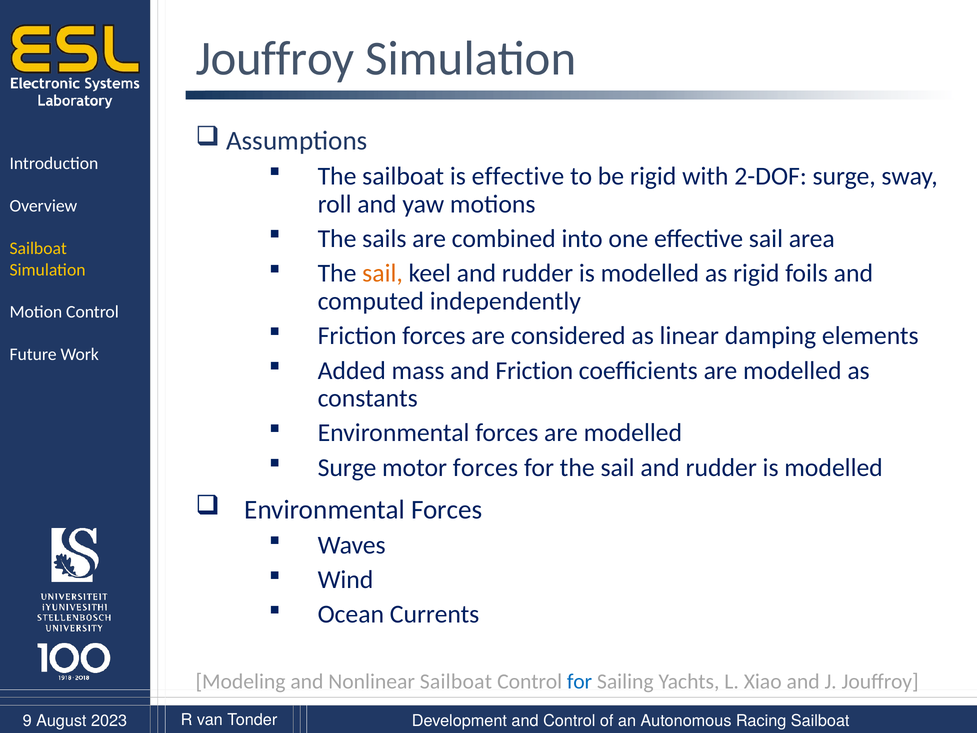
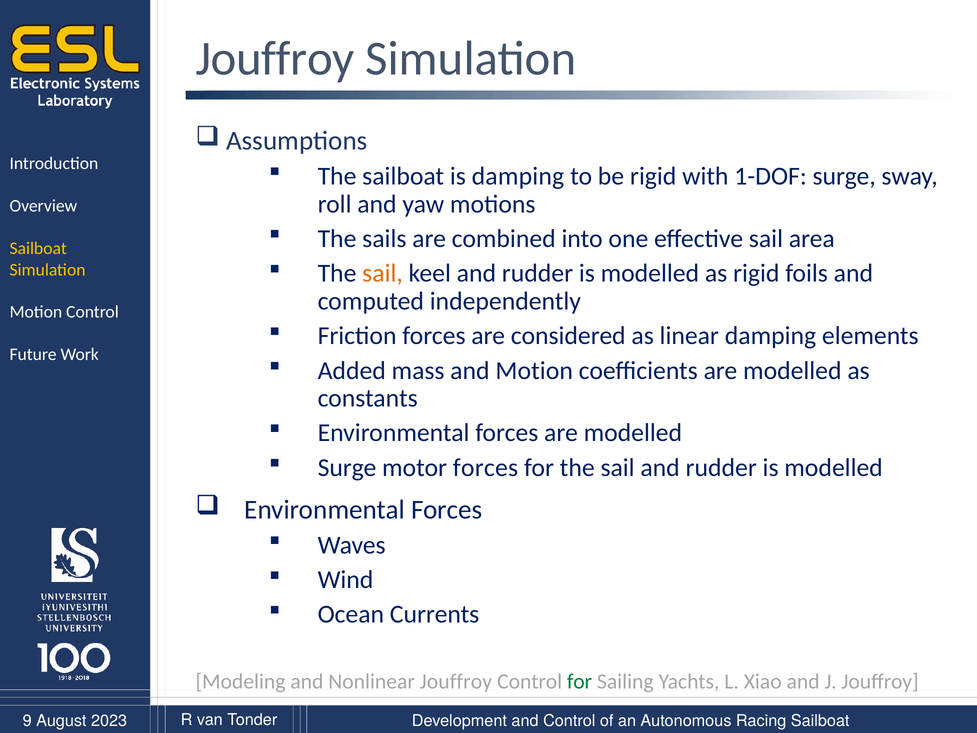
is effective: effective -> damping (518, 176)
2-DOF: 2-DOF -> 1-DOF (771, 176)
and Friction: Friction -> Motion (534, 370)
Nonlinear Sailboat: Sailboat -> Jouffroy (456, 681)
for colour: blue -> green (580, 681)
